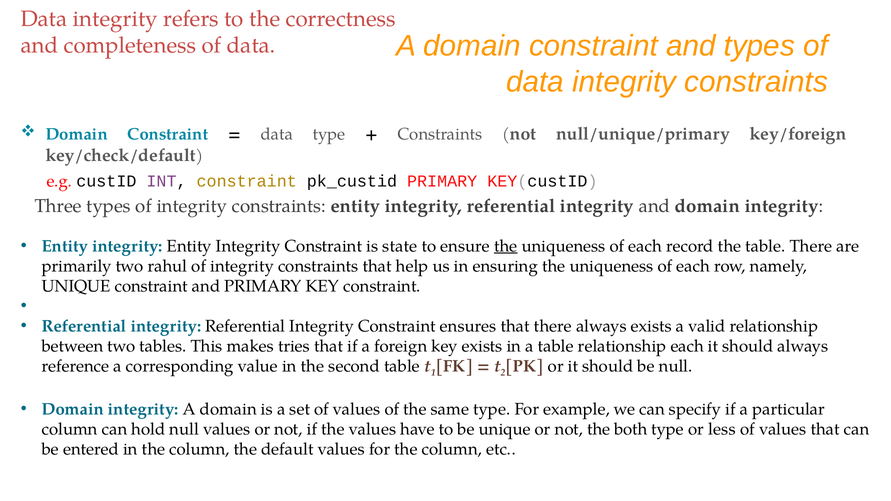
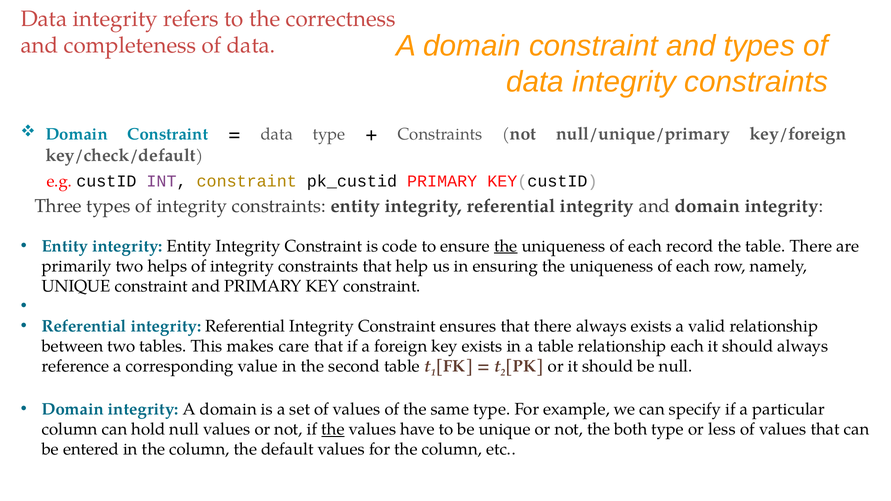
state: state -> code (400, 246)
rahul: rahul -> helps (167, 266)
tries: tries -> care (294, 346)
the underline: none -> present (333, 429)
